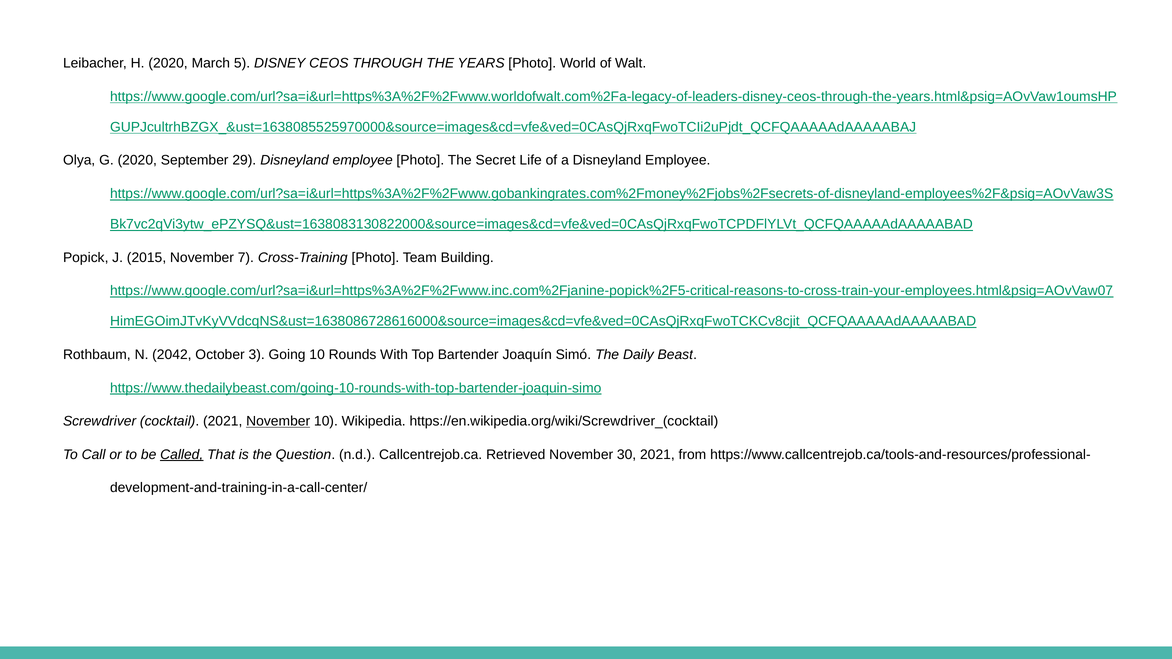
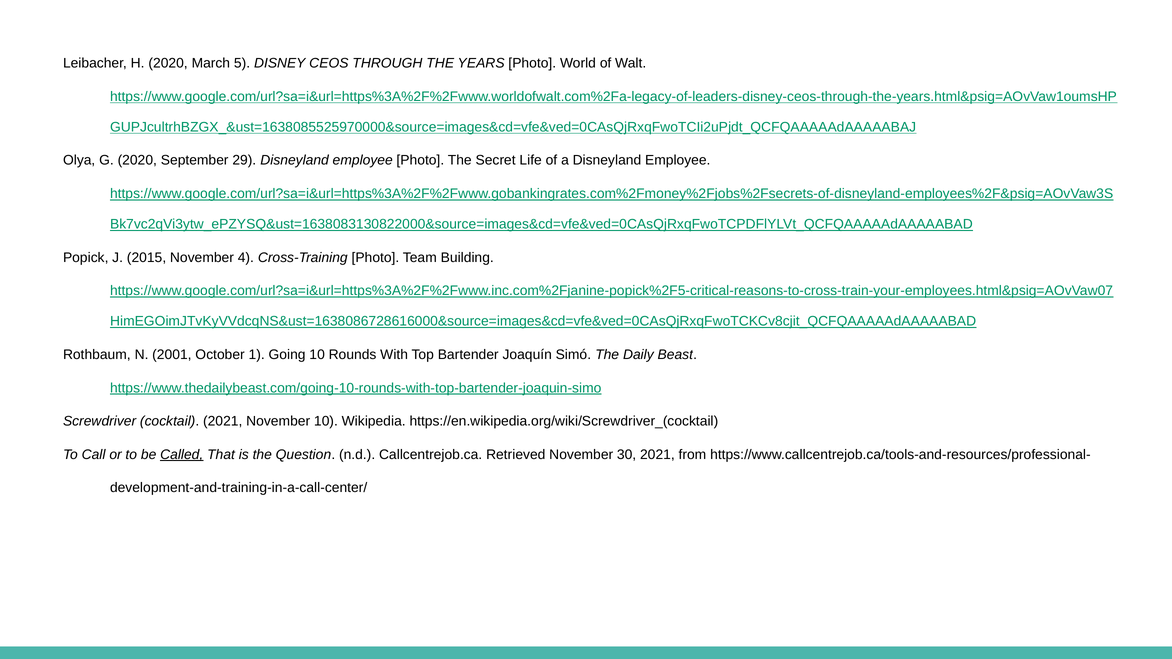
7: 7 -> 4 (246, 258)
2042: 2042 -> 2001 (172, 355)
3: 3 -> 1 (257, 355)
November underline: present -> none (278, 421)
